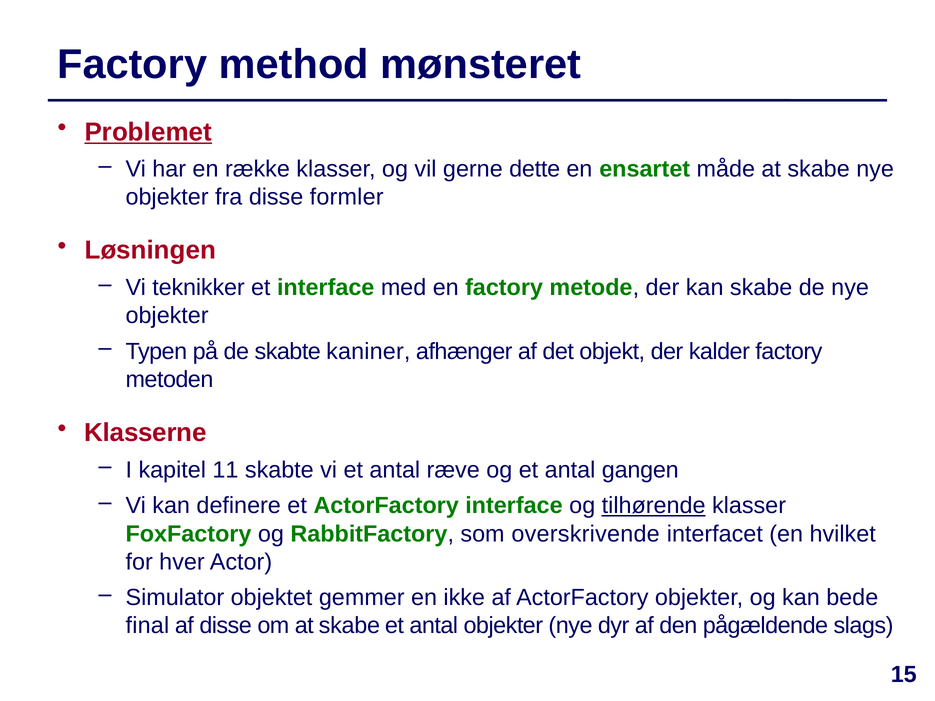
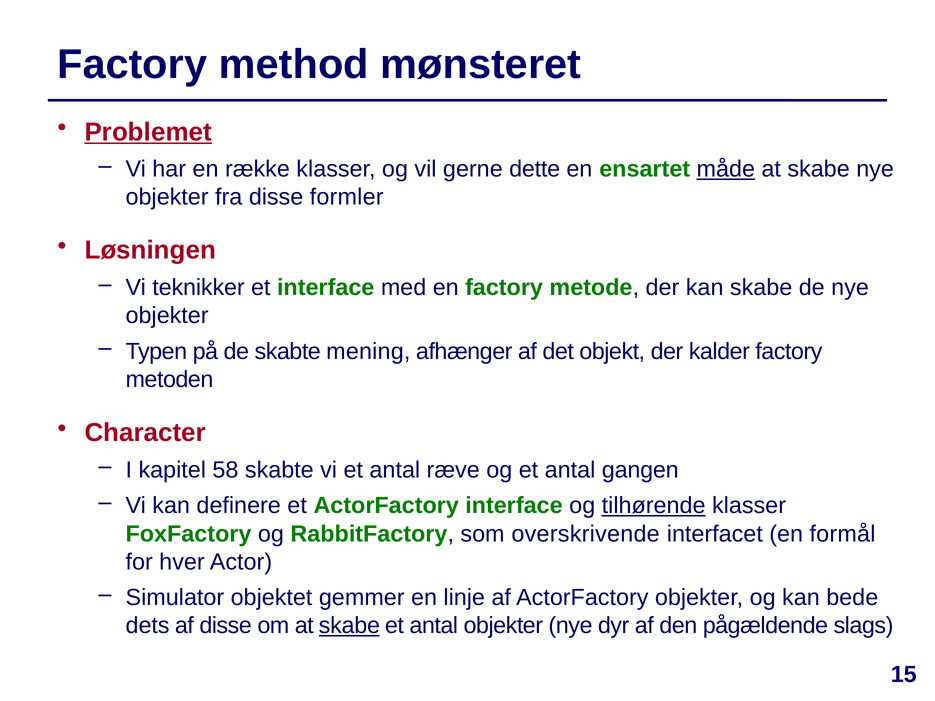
måde underline: none -> present (726, 169)
kaniner: kaniner -> mening (368, 352)
Klasserne: Klasserne -> Character (145, 433)
11: 11 -> 58 (225, 470)
hvilket: hvilket -> formål (843, 534)
ikke: ikke -> linje (464, 598)
final: final -> dets (148, 626)
skabe underline: none -> present (349, 626)
